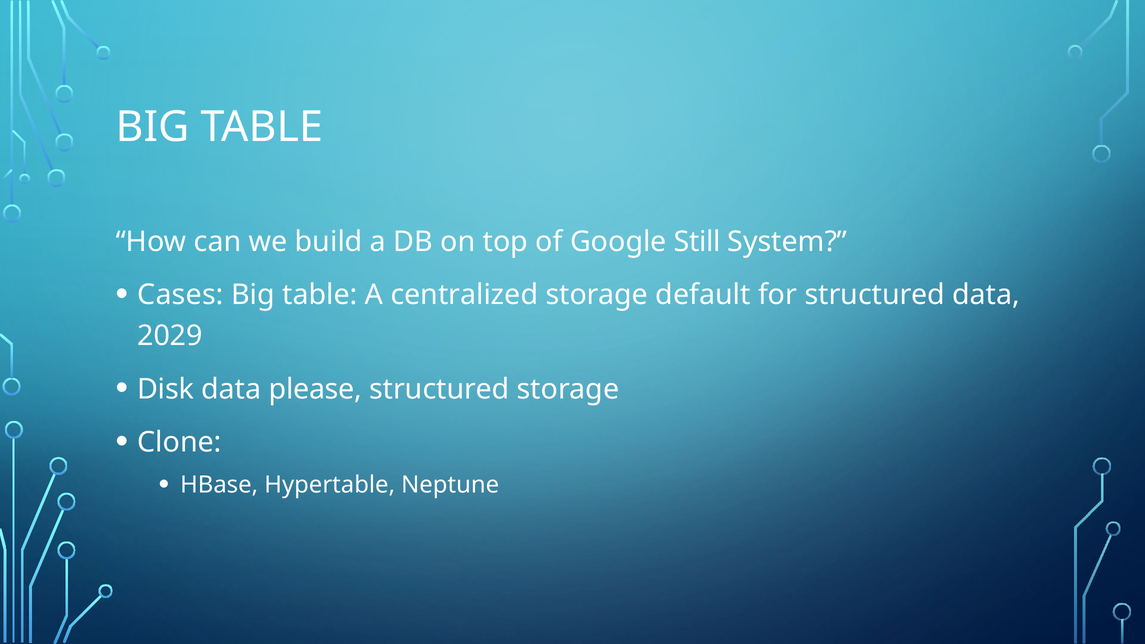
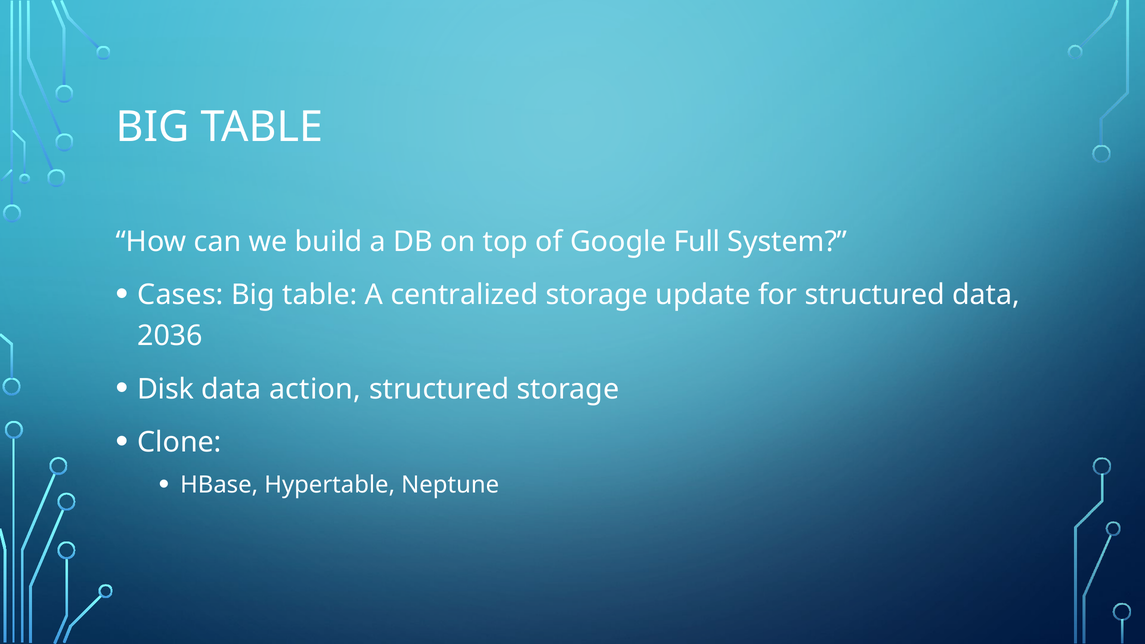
Still: Still -> Full (697, 242)
default: default -> update (703, 295)
2029: 2029 -> 2036 (170, 336)
please: please -> action (315, 389)
